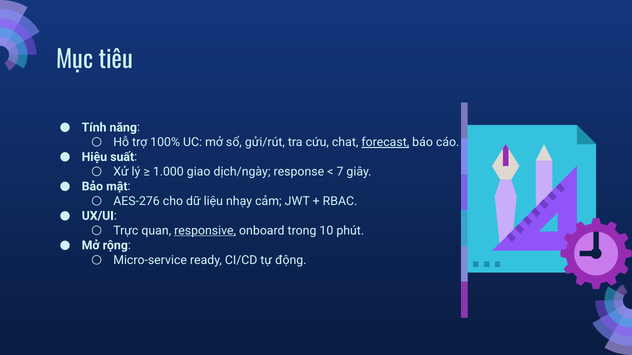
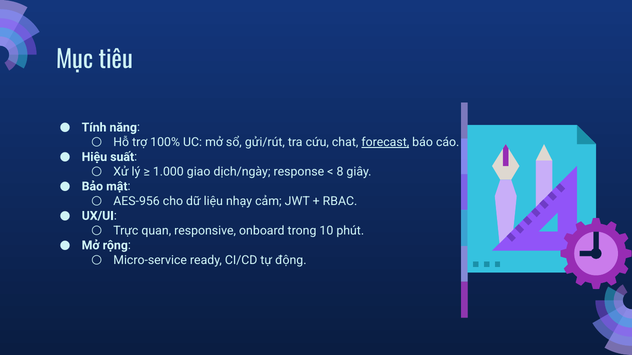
7: 7 -> 8 (340, 172)
AES-276: AES-276 -> AES-956 (137, 201)
responsive underline: present -> none (205, 231)
